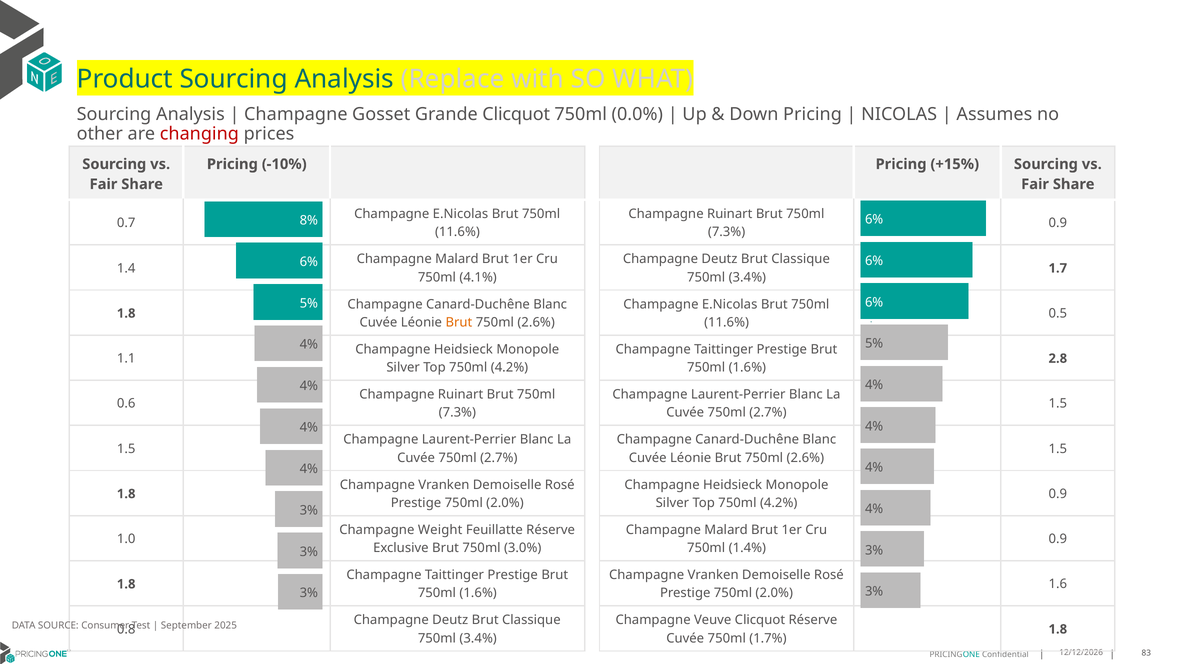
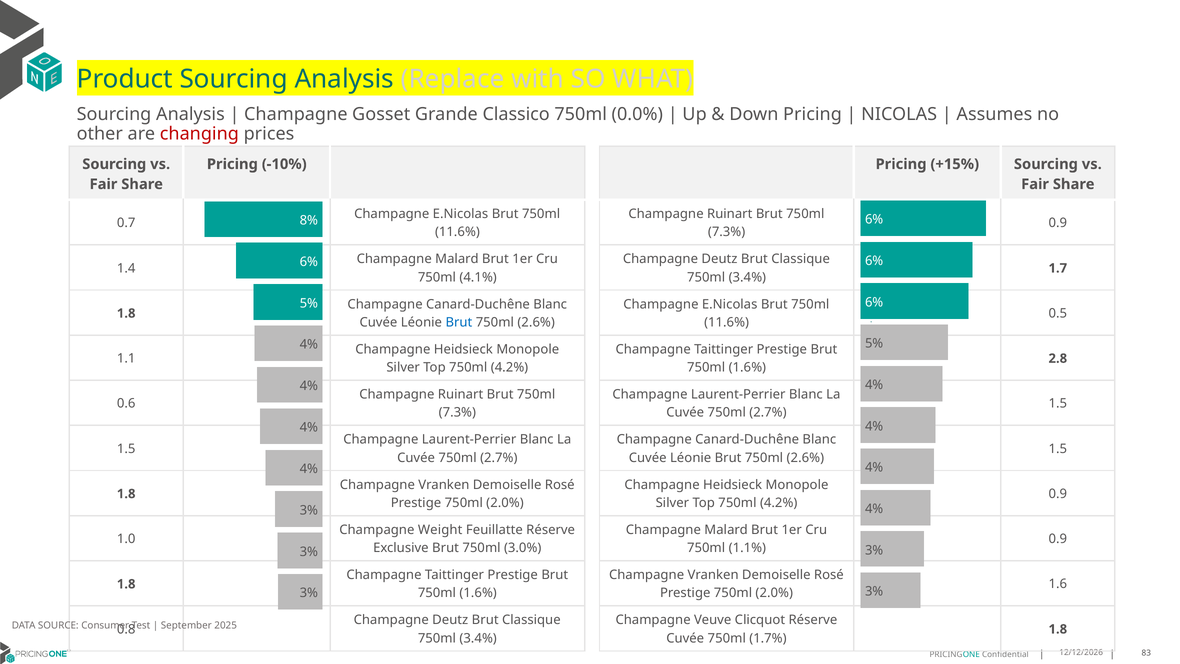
Grande Clicquot: Clicquot -> Classico (516, 114)
Brut colour: orange -> blue (459, 322)
1.4%: 1.4% -> 1.1% (747, 548)
